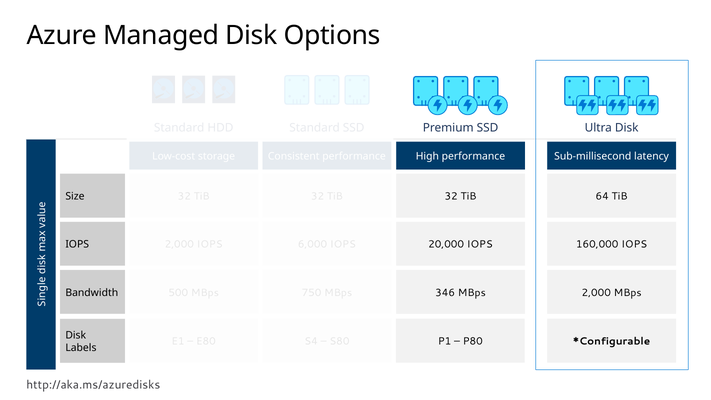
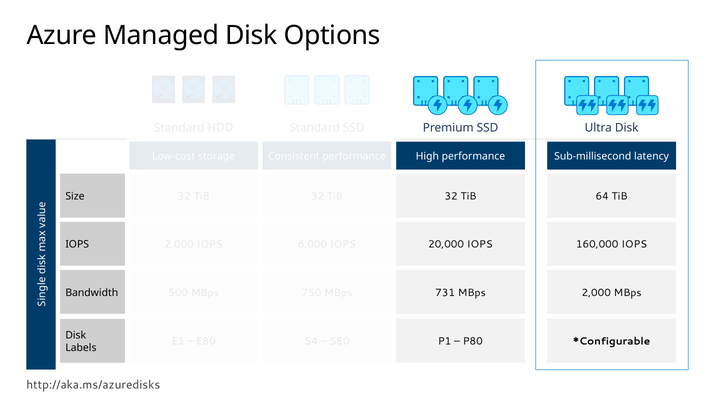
346: 346 -> 731 (445, 293)
